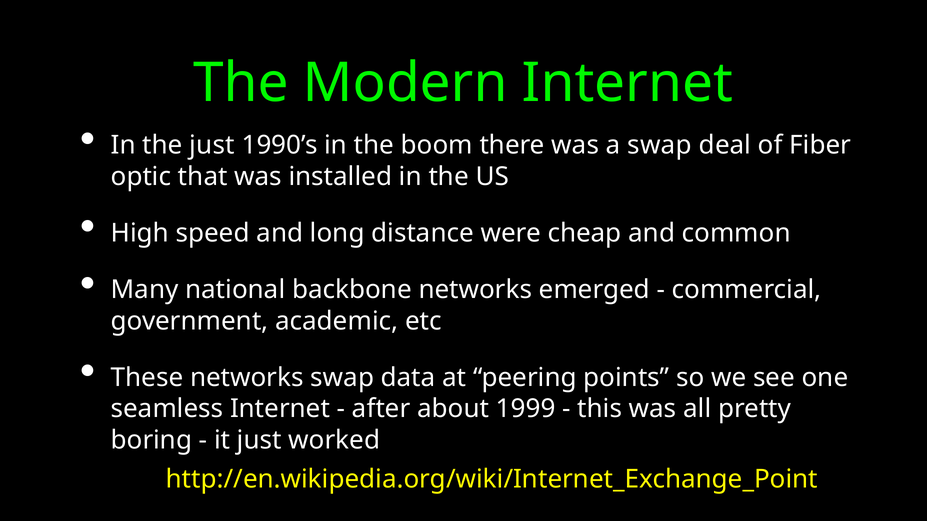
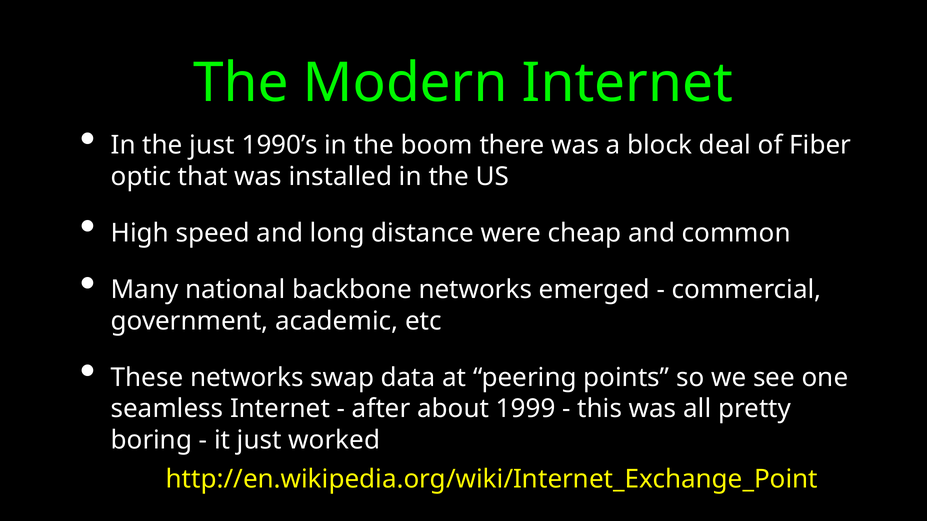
a swap: swap -> block (660, 145)
